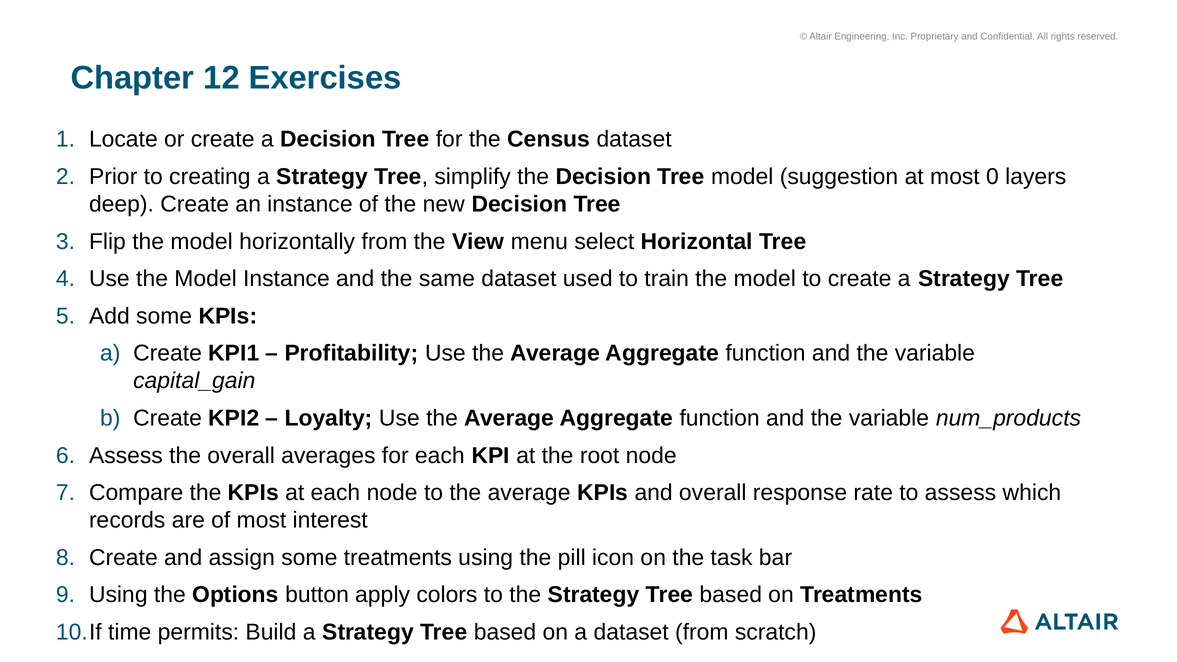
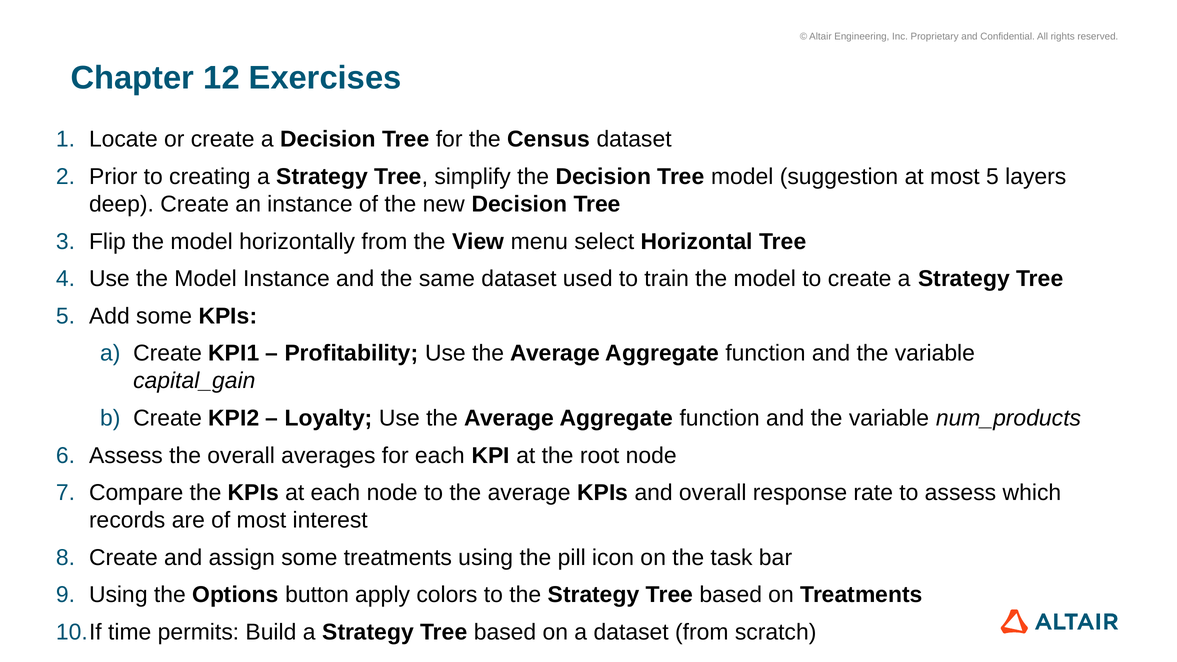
most 0: 0 -> 5 (992, 177)
